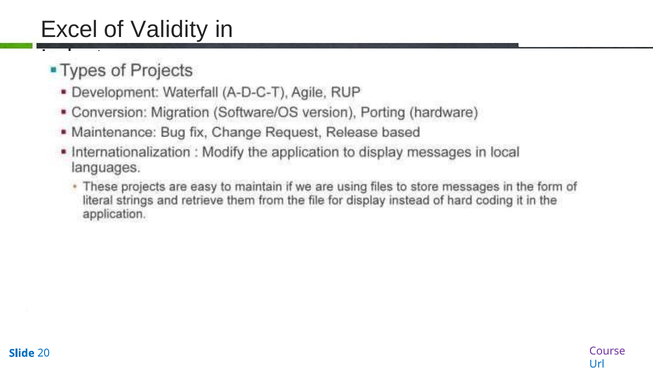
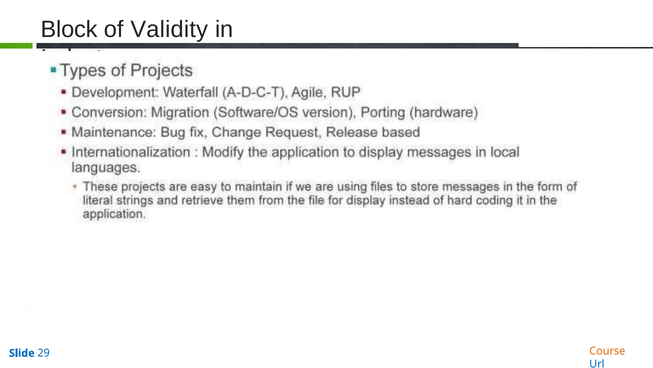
Excel: Excel -> Block (69, 29)
Course colour: purple -> orange (607, 351)
20: 20 -> 29 (44, 353)
